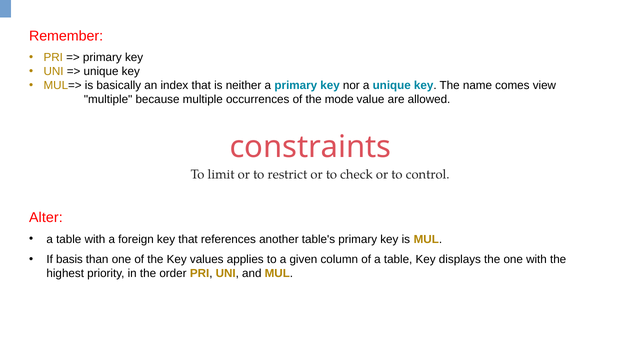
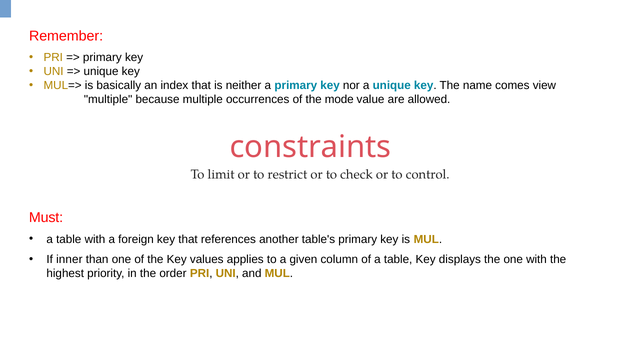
Alter: Alter -> Must (46, 218)
basis: basis -> inner (69, 260)
